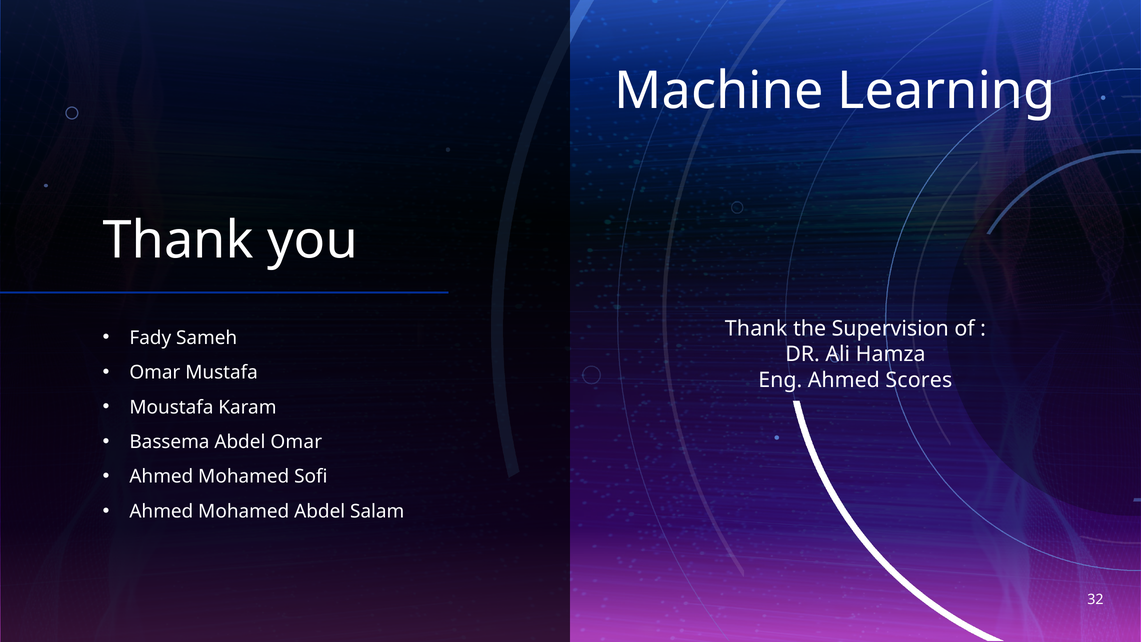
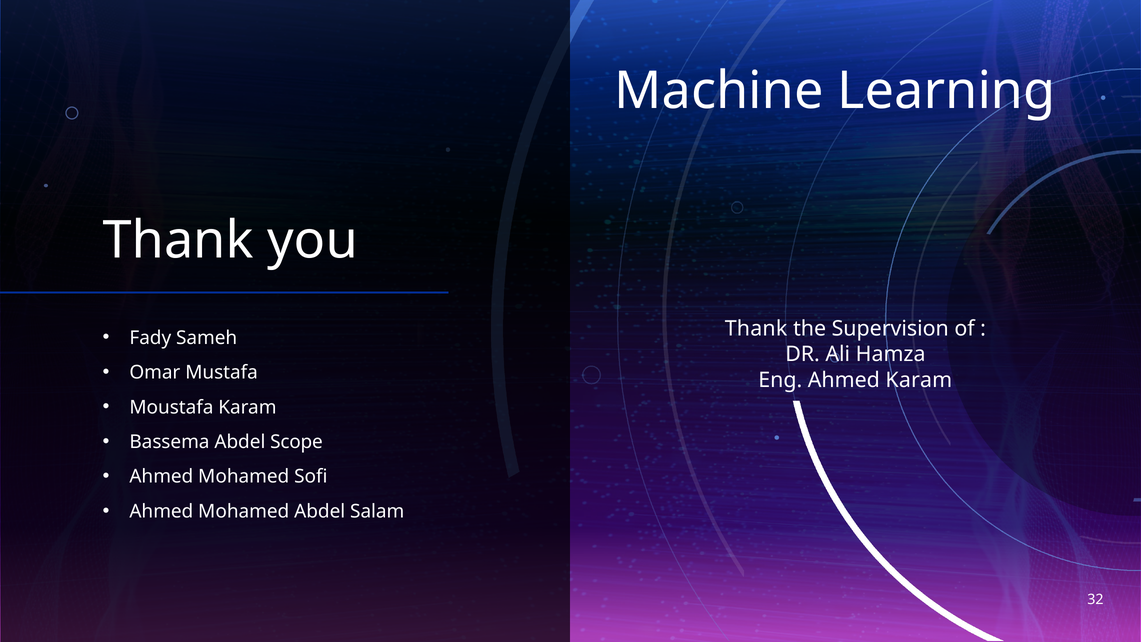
Ahmed Scores: Scores -> Karam (919, 380)
Abdel Omar: Omar -> Scope (296, 442)
